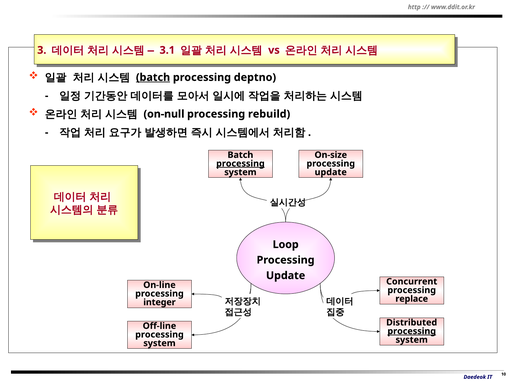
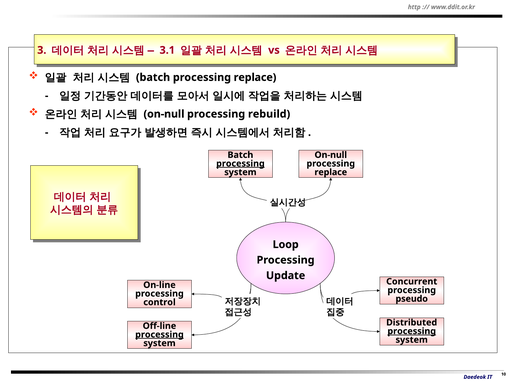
batch underline: present -> none (153, 77)
deptno: deptno -> replace (255, 77)
On-size: On-size -> On-null (331, 155)
update: update -> replace (331, 172)
replace: replace -> pseudo (412, 299)
integer: integer -> control (159, 303)
processing underline: none -> present (159, 335)
